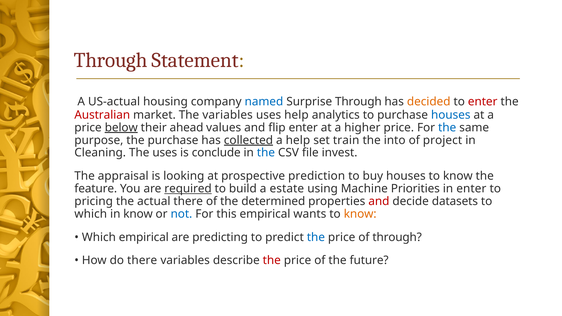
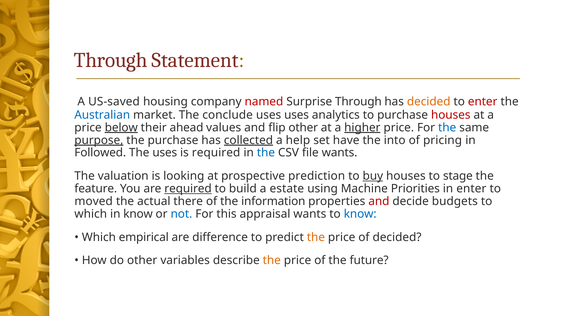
US-actual: US-actual -> US-saved (114, 102)
named colour: blue -> red (264, 102)
Australian colour: red -> blue (102, 115)
The variables: variables -> conclude (228, 115)
uses help: help -> uses (297, 115)
houses colour: blue -> red (451, 115)
flip enter: enter -> other (303, 128)
higher underline: none -> present (362, 128)
purpose underline: none -> present (99, 140)
train: train -> have (346, 140)
project: project -> pricing (443, 140)
Cleaning: Cleaning -> Followed (100, 153)
is conclude: conclude -> required (216, 153)
file invest: invest -> wants (340, 153)
appraisal: appraisal -> valuation (123, 176)
buy underline: none -> present (373, 176)
houses to know: know -> stage (458, 176)
pricing: pricing -> moved (94, 201)
determined: determined -> information (273, 201)
datasets: datasets -> budgets (455, 201)
this empirical: empirical -> appraisal (265, 214)
know colour: orange -> blue (360, 214)
predicting: predicting -> difference (220, 237)
the colour: blue -> orange (316, 237)
of through: through -> decided (397, 237)
do there: there -> other (142, 261)
the colour: red -> orange (272, 261)
